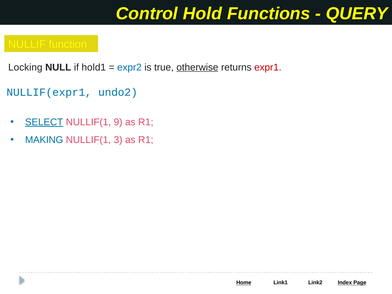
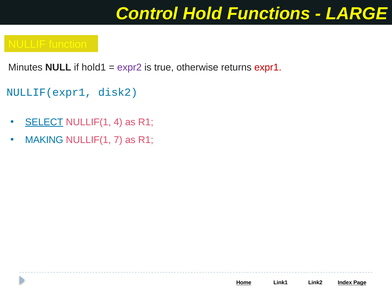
QUERY: QUERY -> LARGE (357, 14)
Locking: Locking -> Minutes (25, 67)
expr2 colour: blue -> purple (129, 67)
otherwise underline: present -> none (197, 67)
undo2: undo2 -> disk2 (118, 92)
9: 9 -> 4 (118, 122)
3: 3 -> 7 (118, 140)
